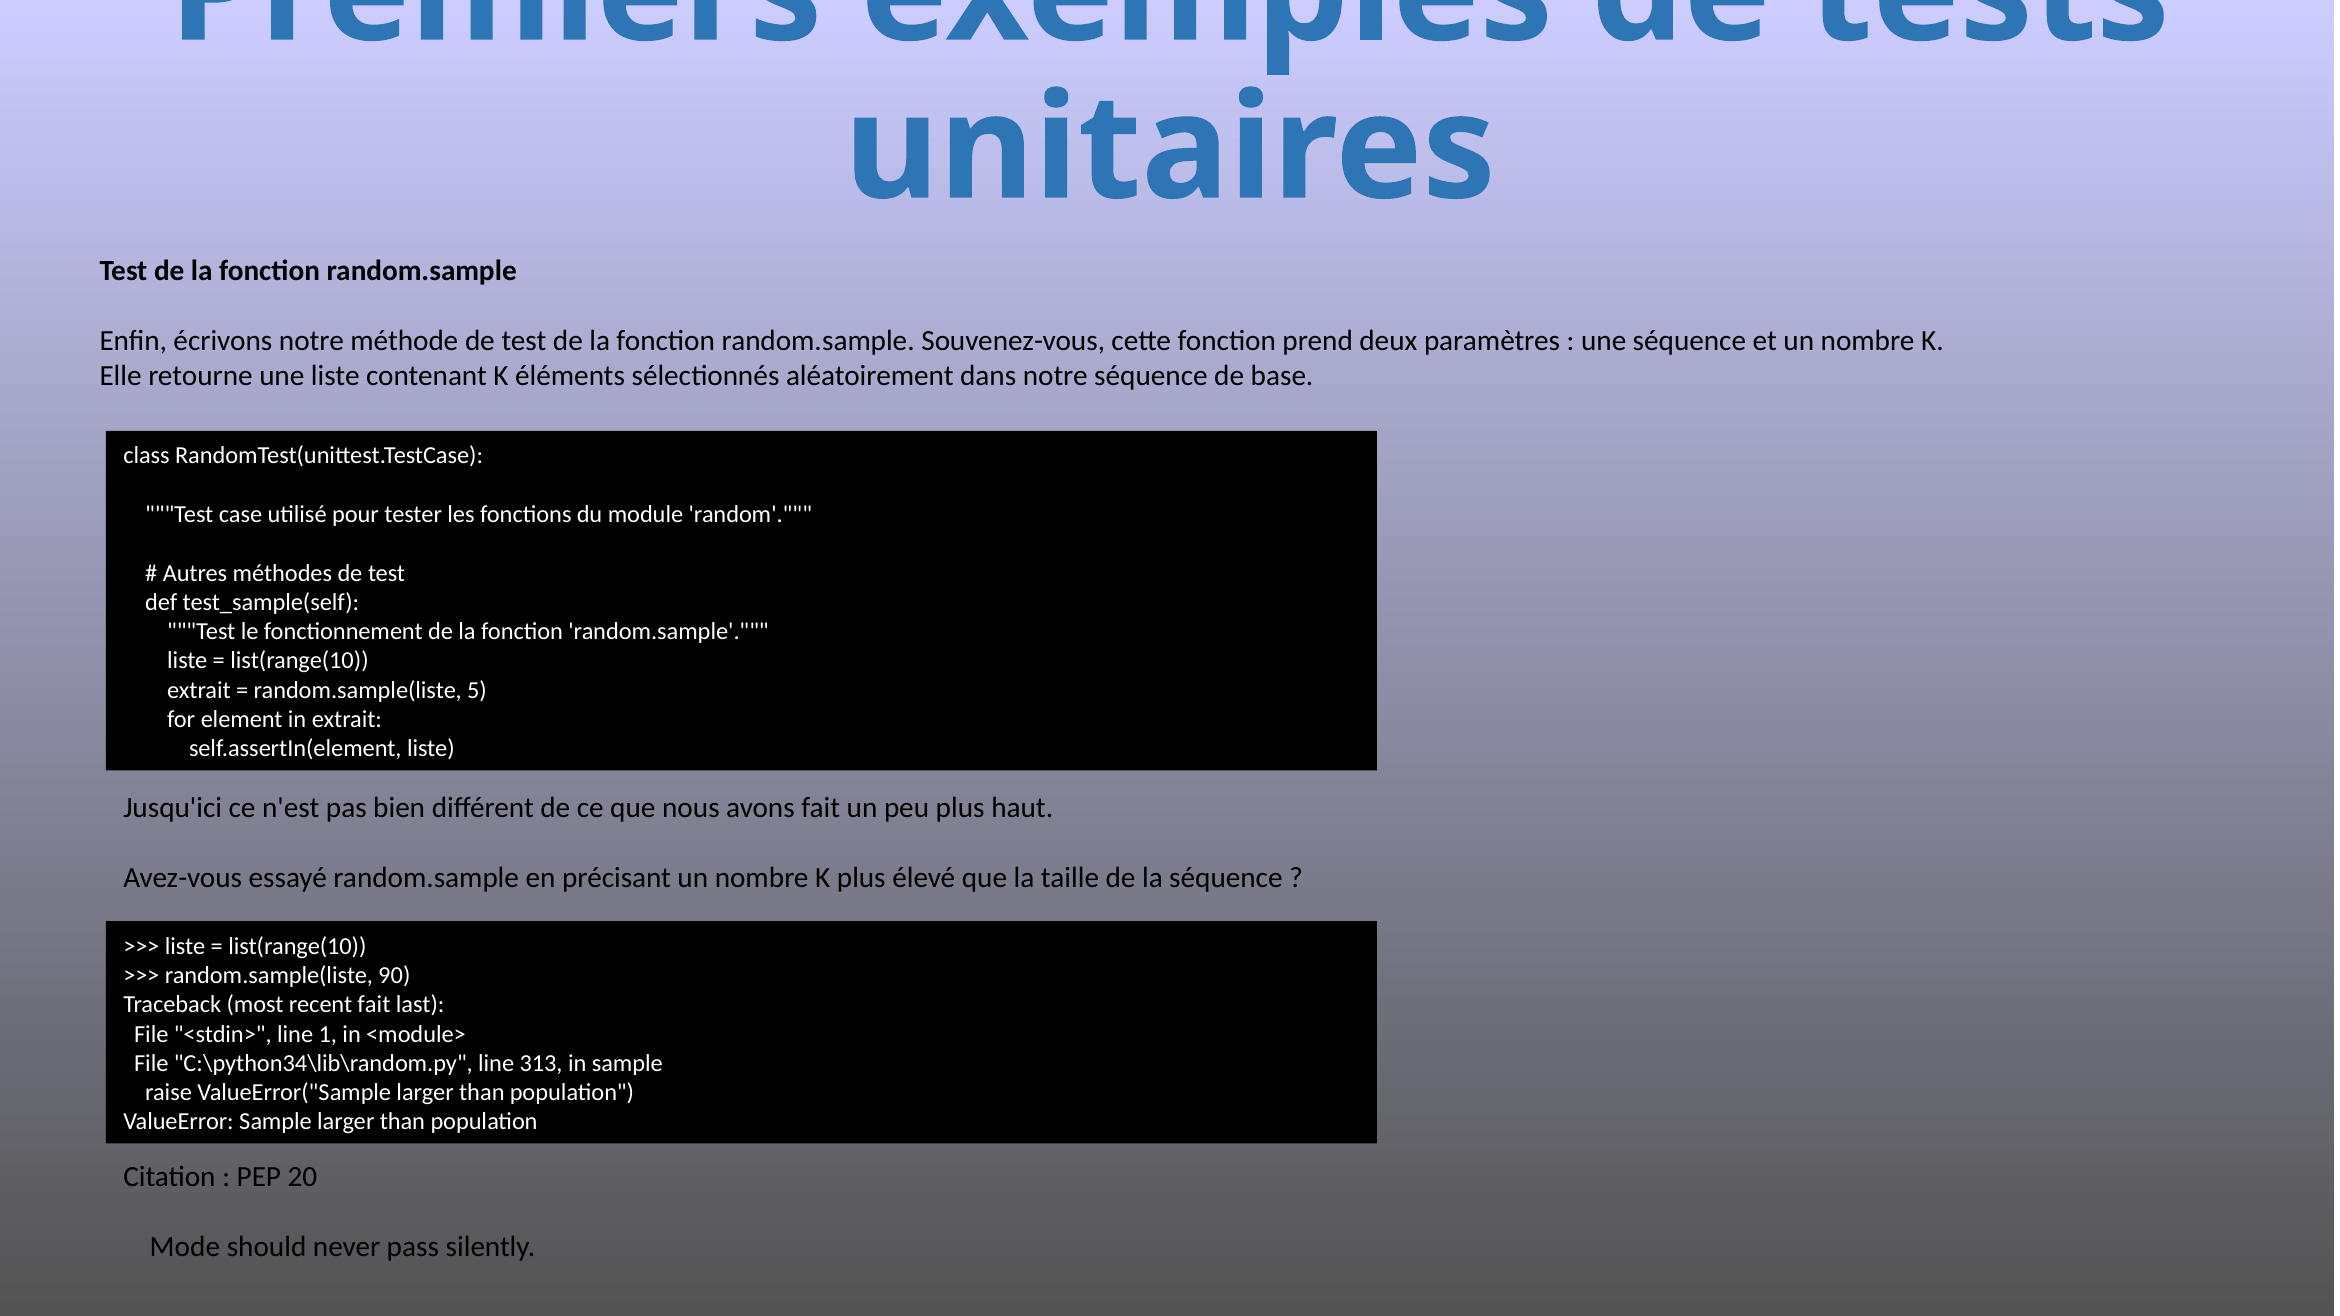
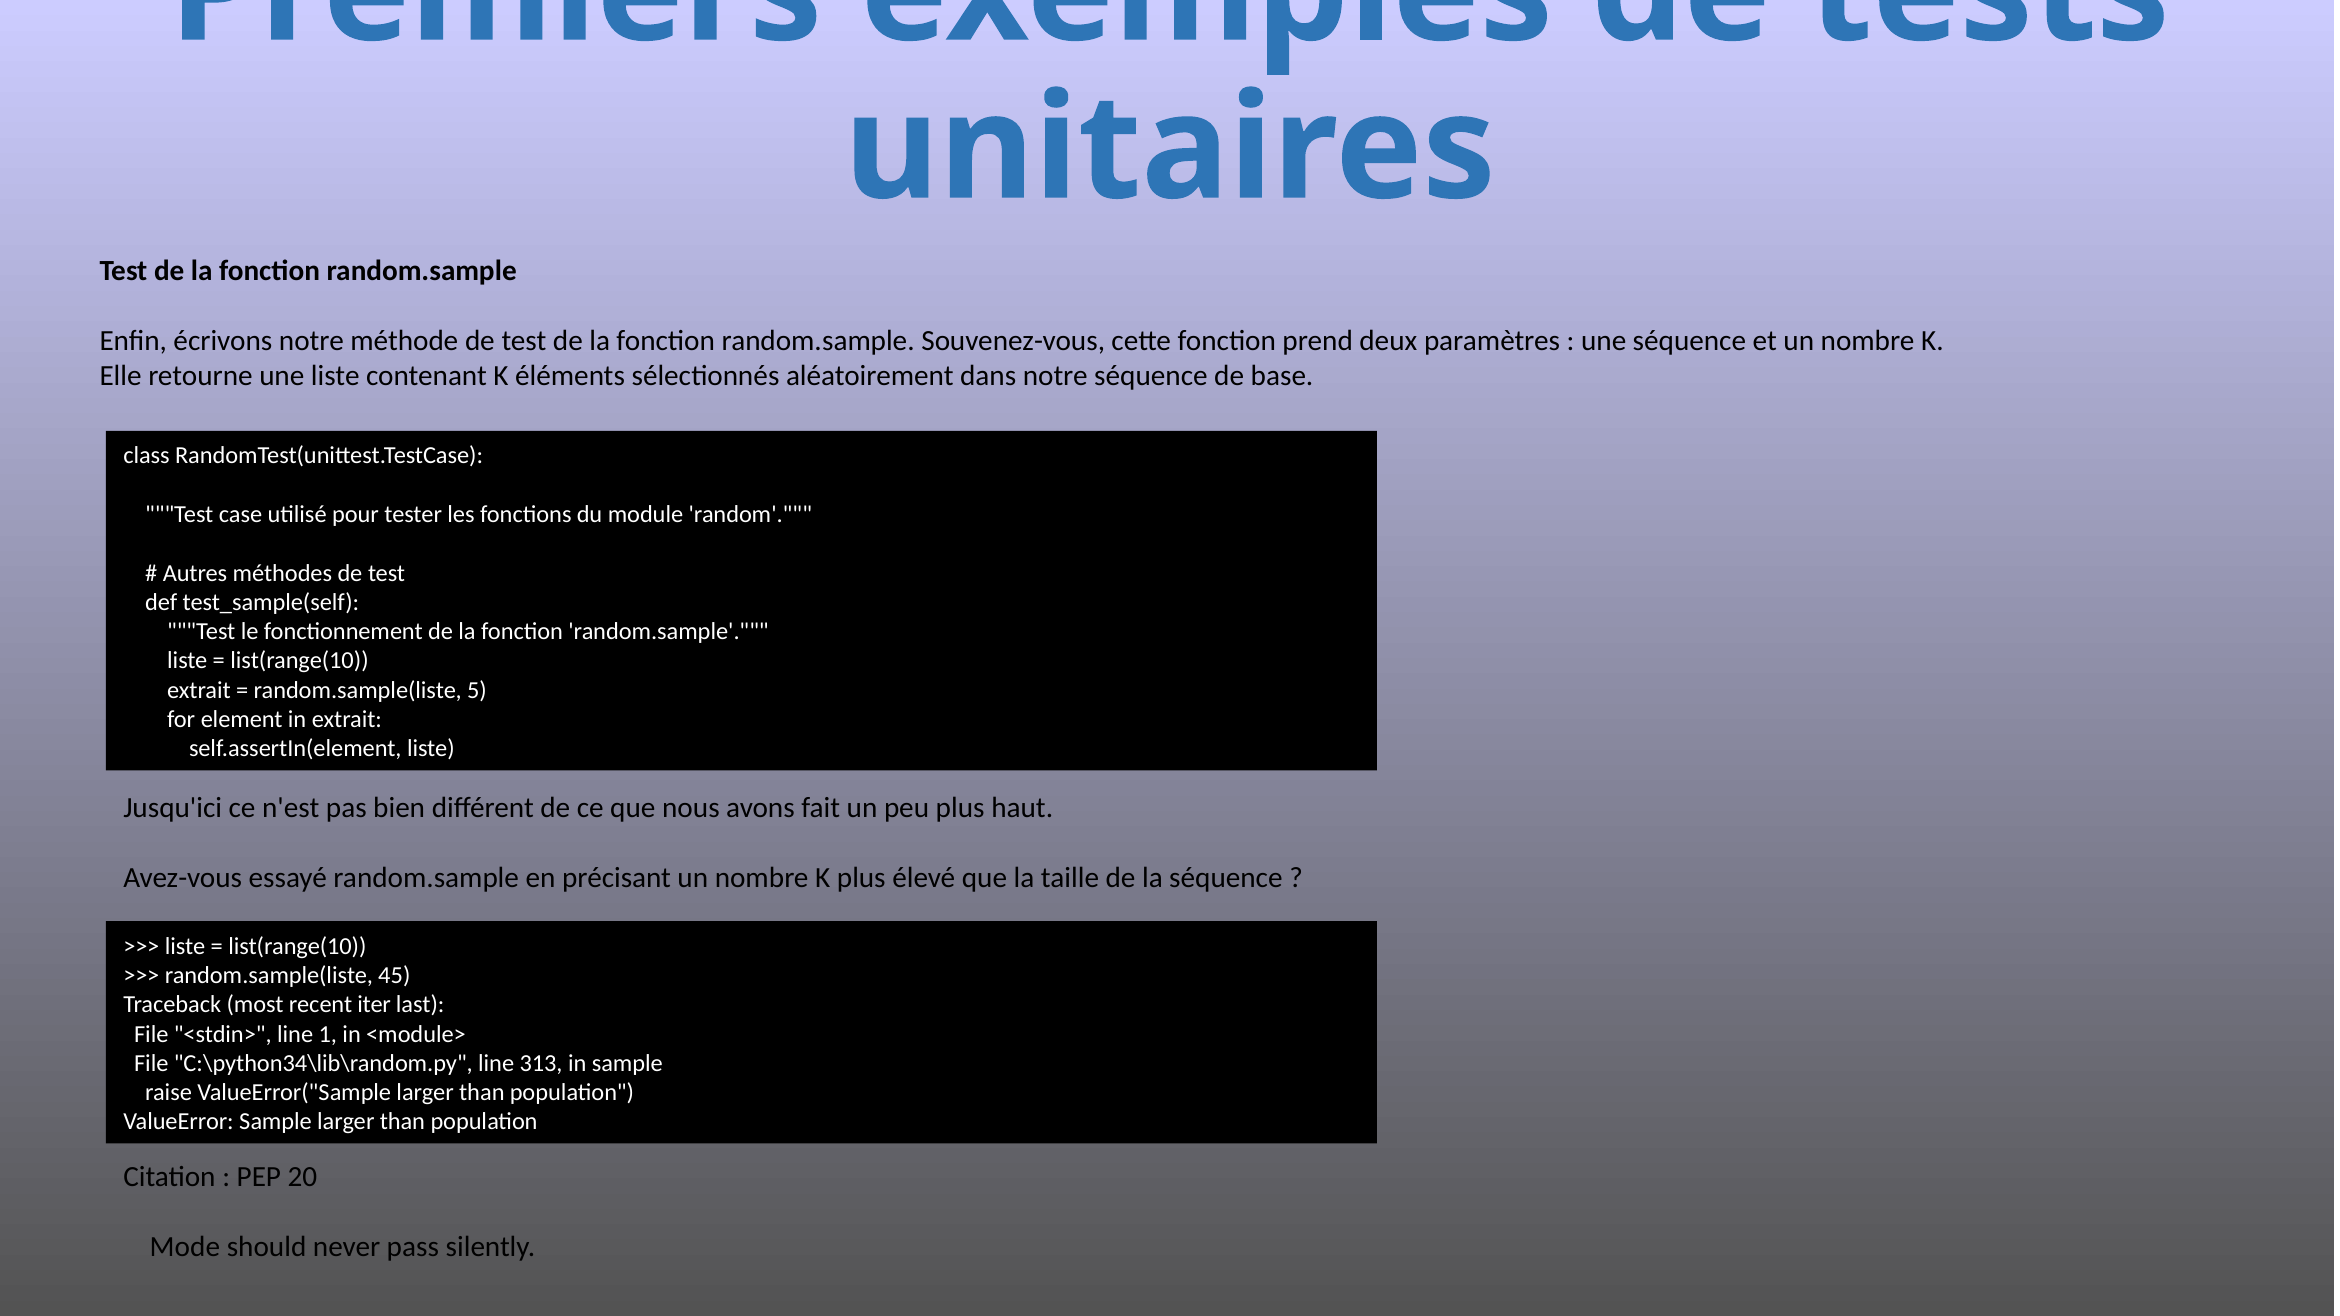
90: 90 -> 45 (394, 976)
recent fait: fait -> iter (374, 1005)
